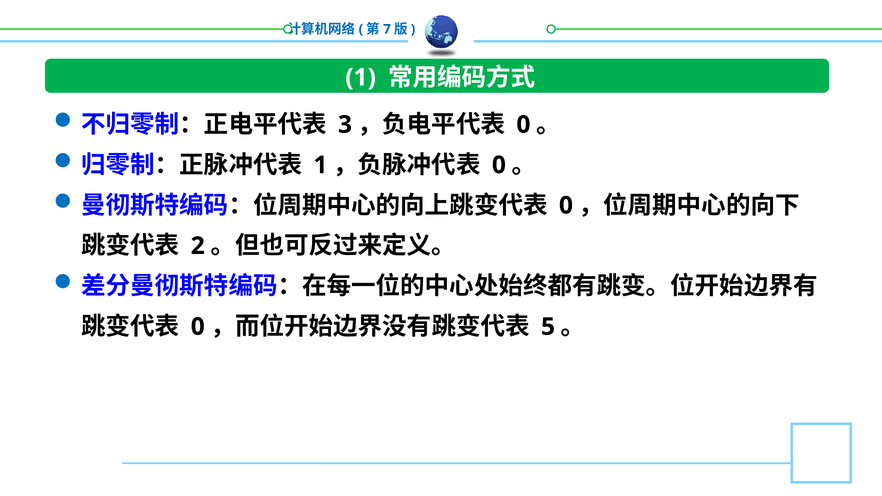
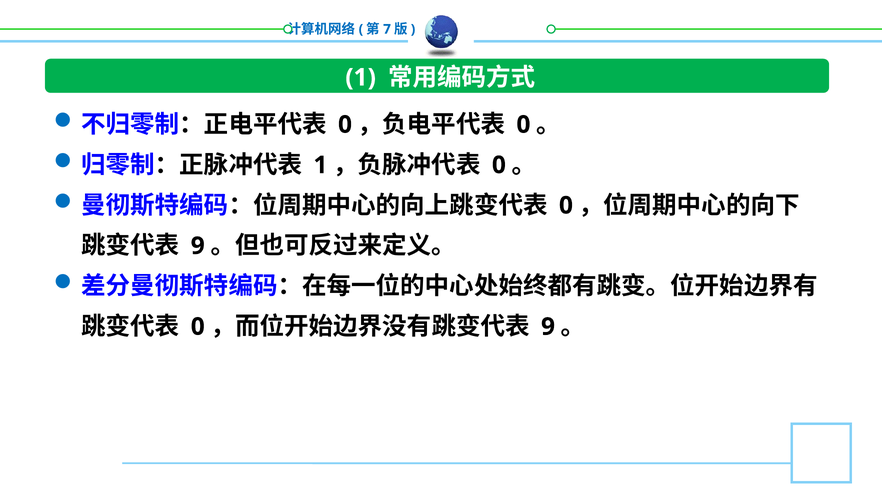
3: 3 -> 0 (345, 125)
2: 2 -> 9 (198, 246)
5: 5 -> 9 (548, 327)
